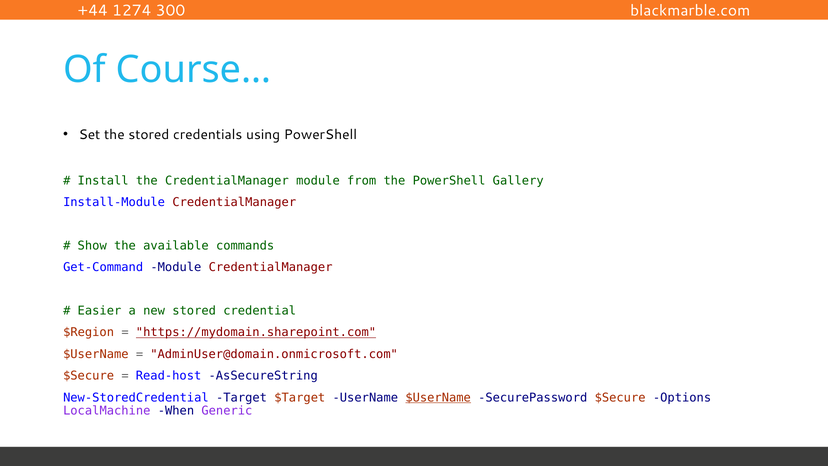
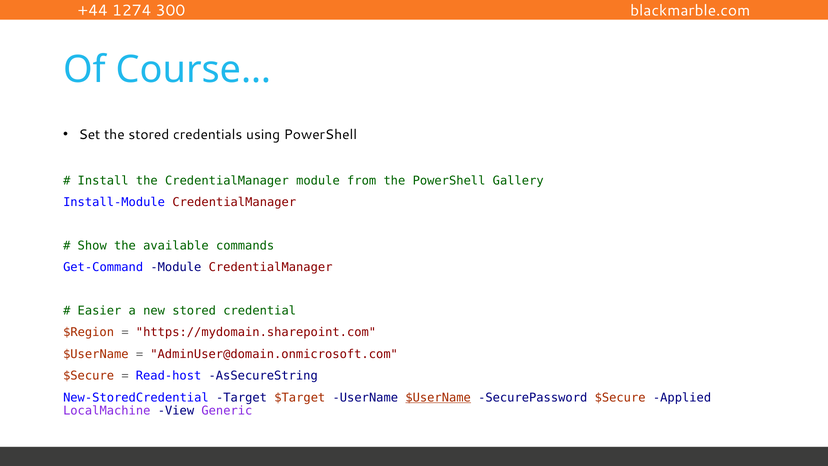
https://mydomain.sharepoint.com underline: present -> none (256, 332)
Options: Options -> Applied (682, 397)
When: When -> View (176, 410)
